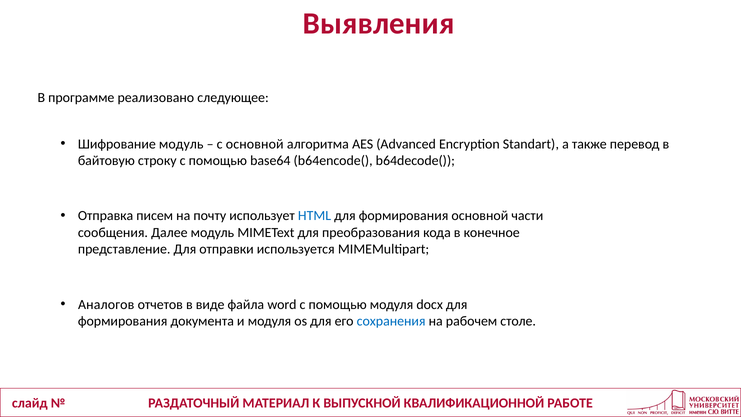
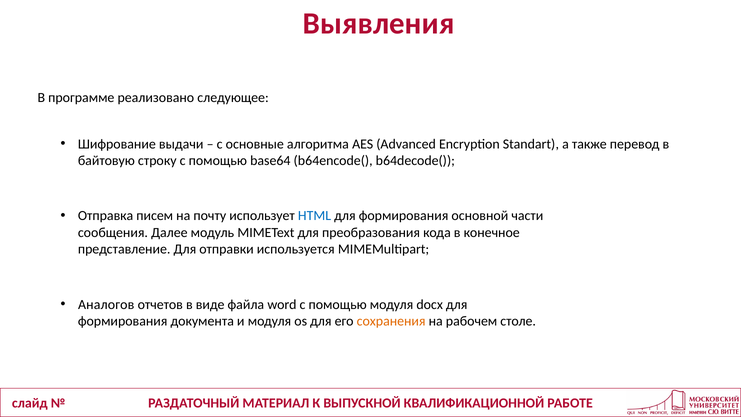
Шифрование модуль: модуль -> выдачи (181, 144)
с основной: основной -> основные (255, 144)
сохранения colour: blue -> orange (391, 321)
